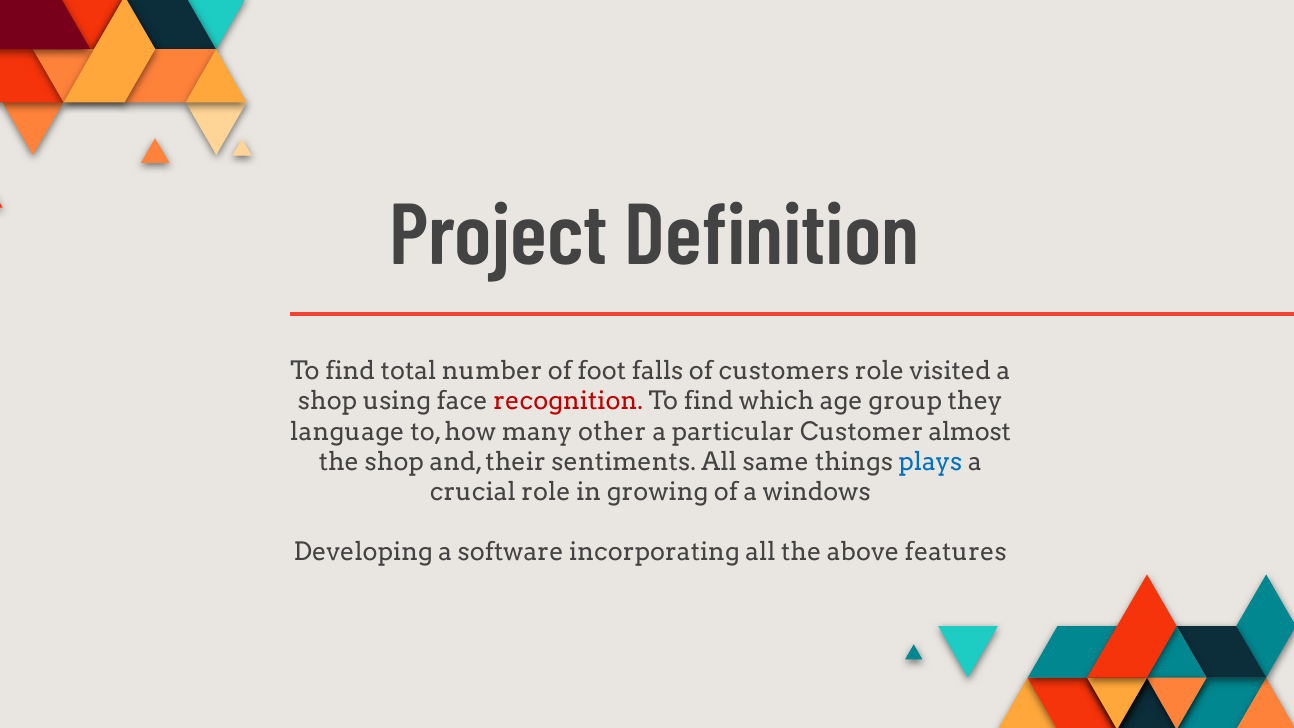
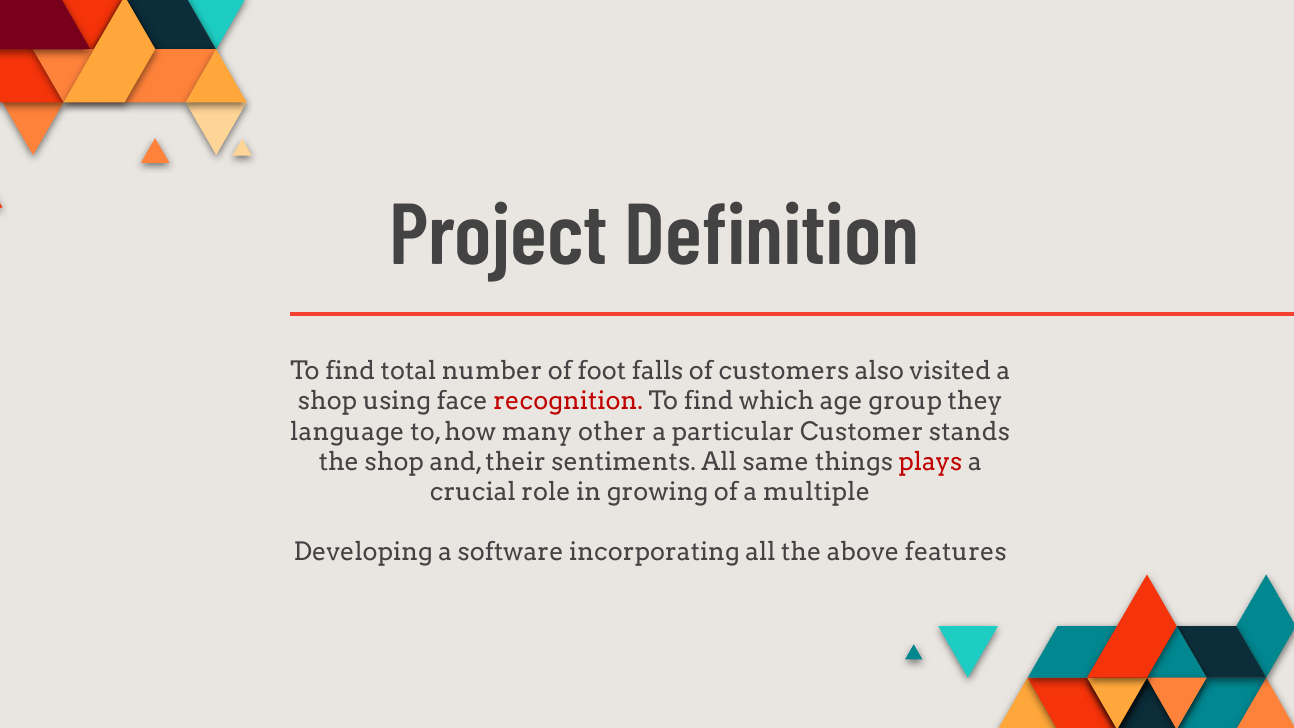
customers role: role -> also (880, 371)
almost: almost -> stands (969, 432)
plays colour: blue -> red (930, 462)
windows: windows -> multiple (817, 492)
